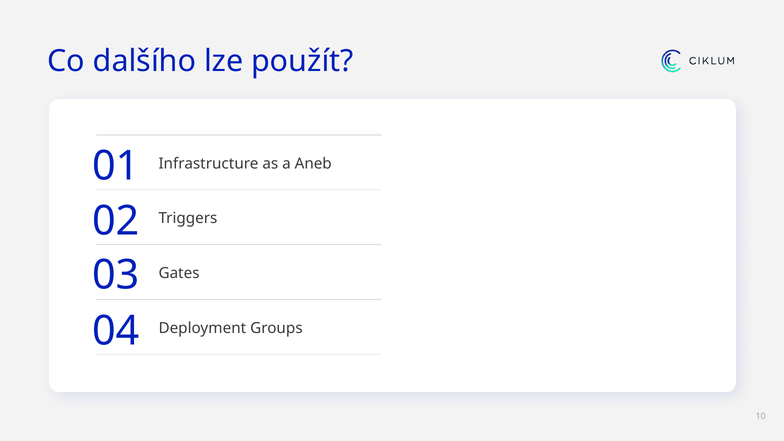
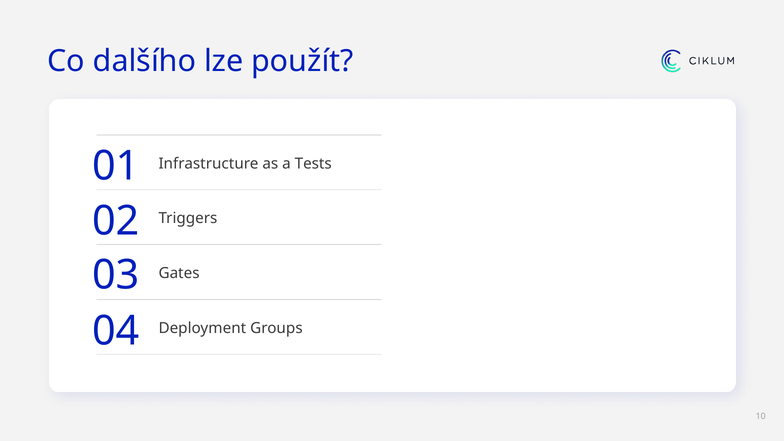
Aneb: Aneb -> Tests (313, 164)
